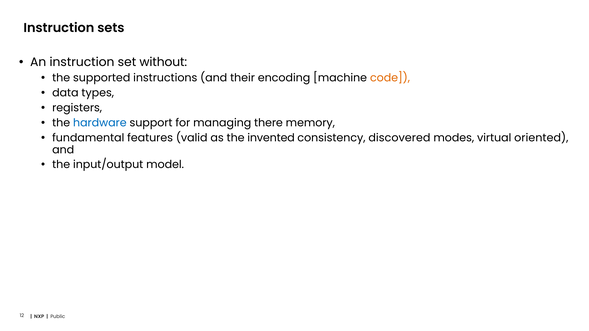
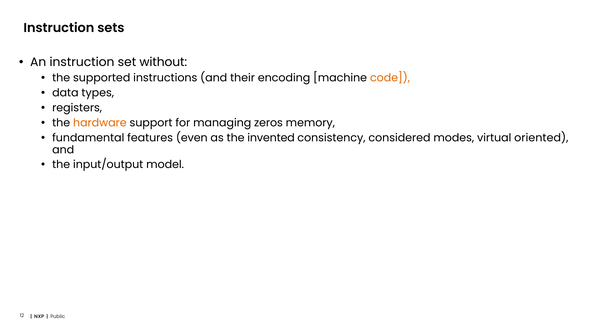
hardware colour: blue -> orange (100, 123)
there: there -> zeros (268, 123)
valid: valid -> even (192, 138)
discovered: discovered -> considered (399, 138)
